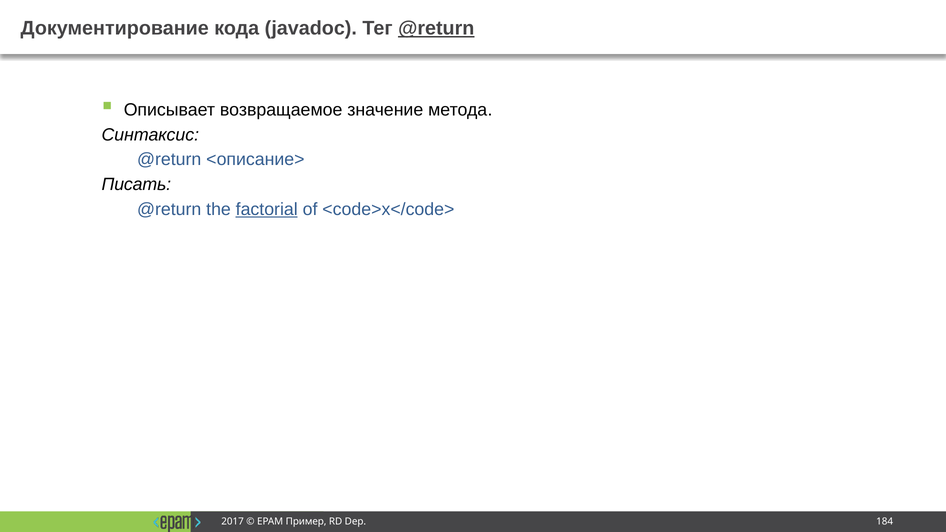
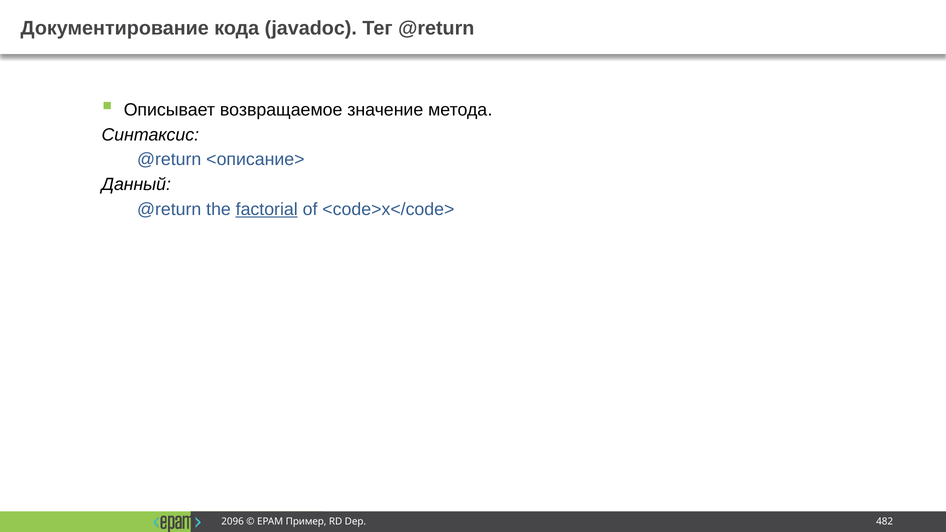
@return underline: present -> none (436, 28)
Писать: Писать -> Данный (136, 184)
2017: 2017 -> 2096 (233, 522)
184: 184 -> 482 (885, 522)
